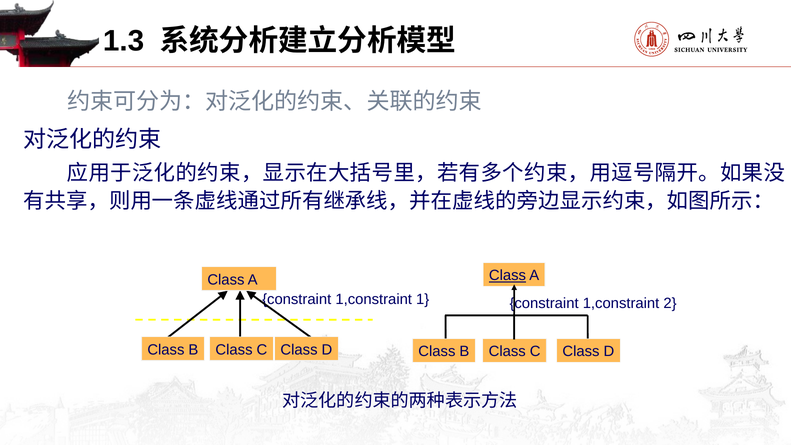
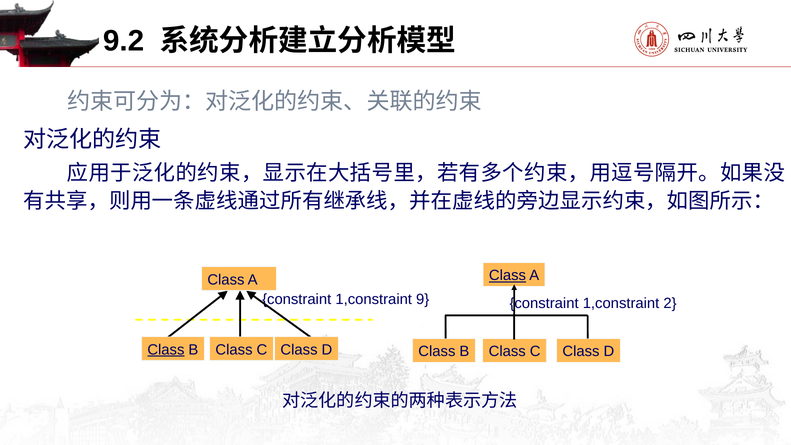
1.3: 1.3 -> 9.2 (124, 41)
1: 1 -> 9 (423, 299)
Class underline: none -> present (166, 350)
